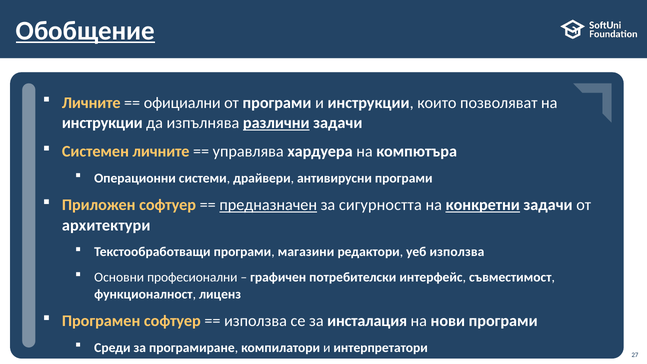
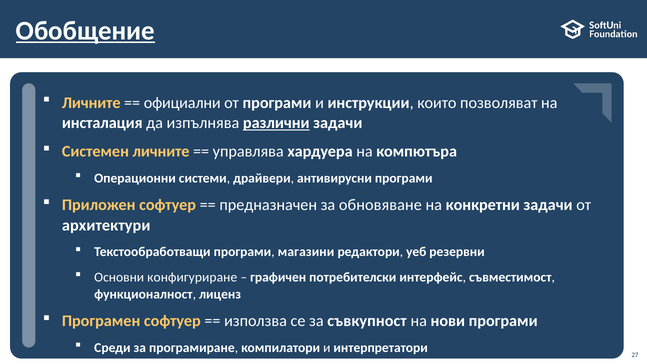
инструкции: инструкции -> инсталация (102, 123)
предназначен underline: present -> none (268, 205)
сигурността: сигурността -> обновяване (380, 205)
конкретни underline: present -> none (483, 205)
уеб използва: използва -> резервни (457, 252)
професионални: професионални -> конфигуриране (192, 277)
инсталация: инсталация -> съвкупност (367, 321)
